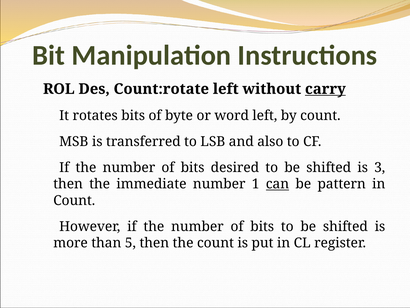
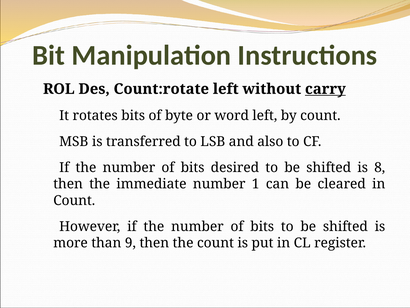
3: 3 -> 8 (380, 167)
can underline: present -> none (277, 184)
pattern: pattern -> cleared (342, 184)
5: 5 -> 9 (130, 243)
